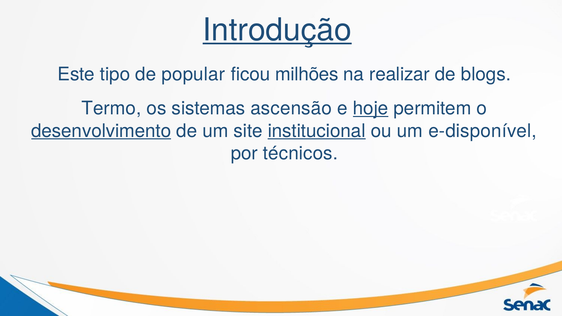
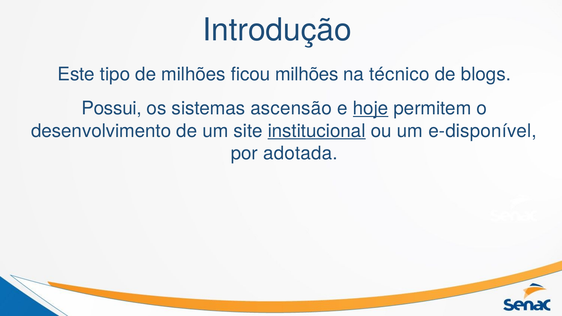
Introdução underline: present -> none (277, 30)
de popular: popular -> milhões (193, 74)
realizar: realizar -> técnico (399, 74)
Termo: Termo -> Possui (112, 108)
desenvolvimento underline: present -> none (101, 131)
técnicos: técnicos -> adotada (300, 153)
